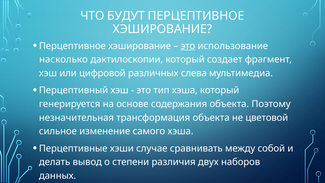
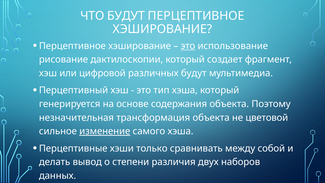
насколько: насколько -> рисование (64, 60)
различных слева: слева -> будут (194, 73)
изменение underline: none -> present (105, 131)
случае: случае -> только (152, 148)
